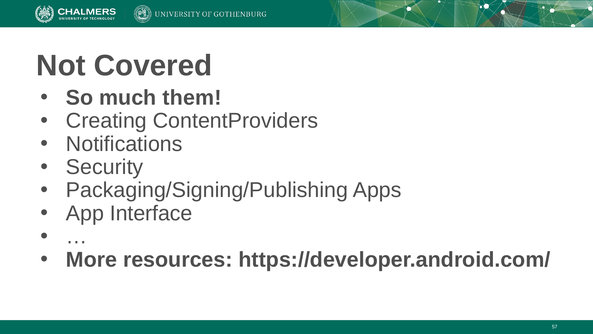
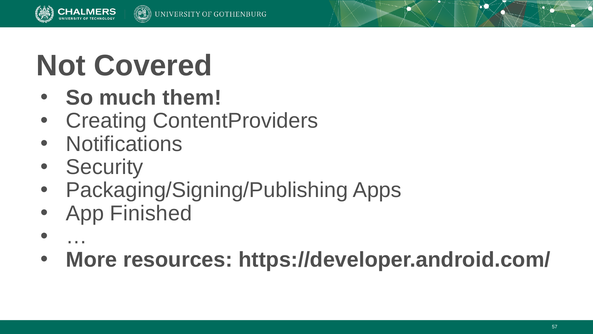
Interface: Interface -> Finished (151, 213)
